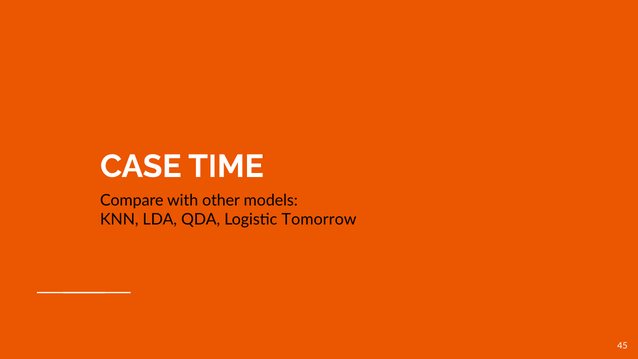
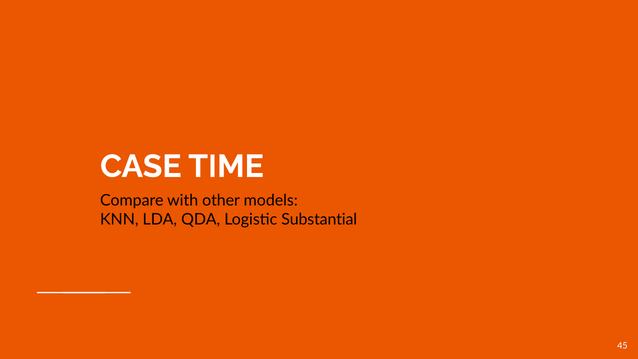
Tomorrow: Tomorrow -> Substantial (319, 219)
